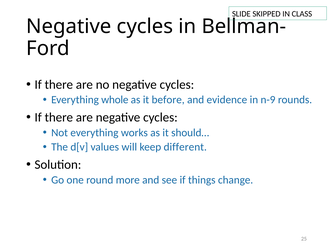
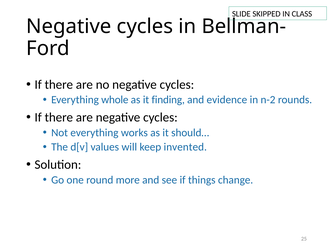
before: before -> finding (168, 100)
n-9: n-9 -> n-2 (268, 100)
different: different -> invented (185, 147)
